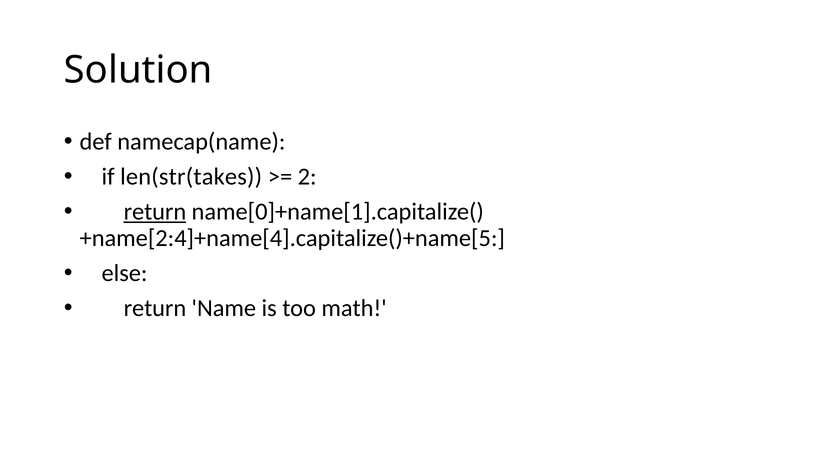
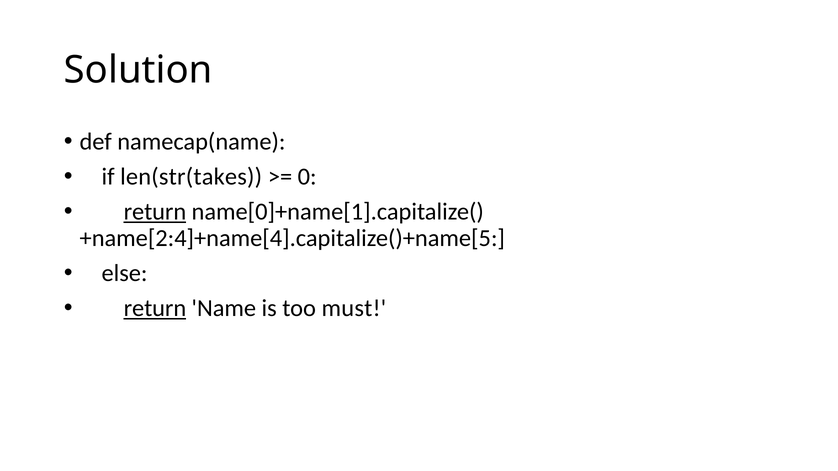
2: 2 -> 0 (307, 177)
return underline: none -> present (155, 309)
math: math -> must (354, 309)
